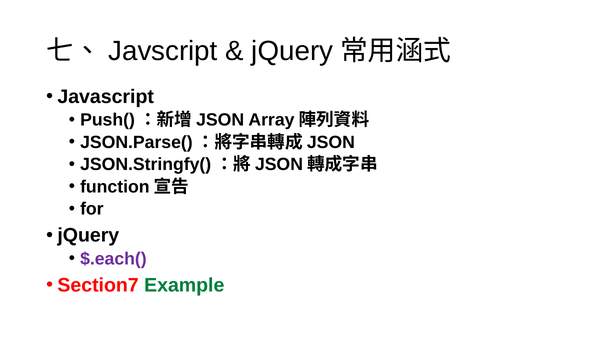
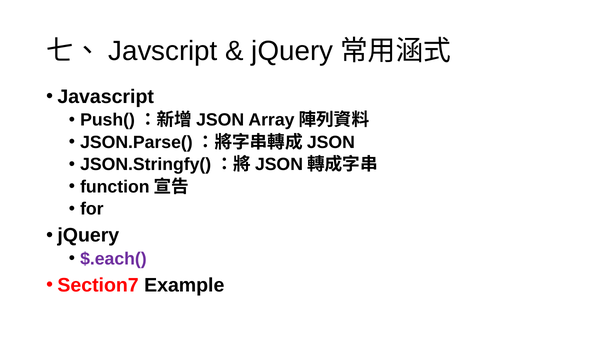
Example colour: green -> black (184, 285)
